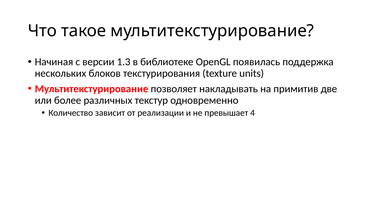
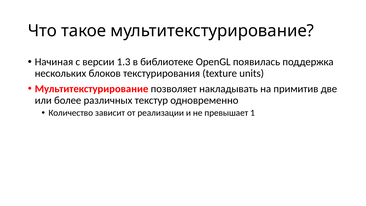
4: 4 -> 1 (253, 113)
